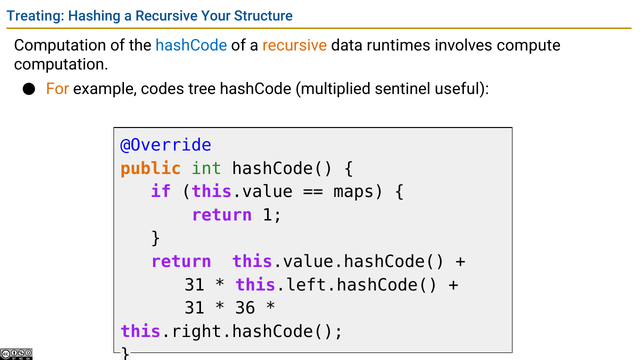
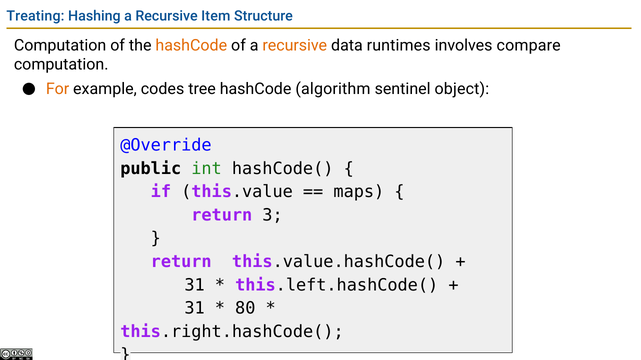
Your: Your -> Item (216, 16)
hashCode colour: blue -> orange (191, 45)
compute: compute -> compare (529, 45)
multiplied: multiplied -> algorithm (333, 89)
useful: useful -> object (462, 89)
public colour: orange -> black (151, 169)
1: 1 -> 3 (273, 215)
36: 36 -> 80 (245, 309)
